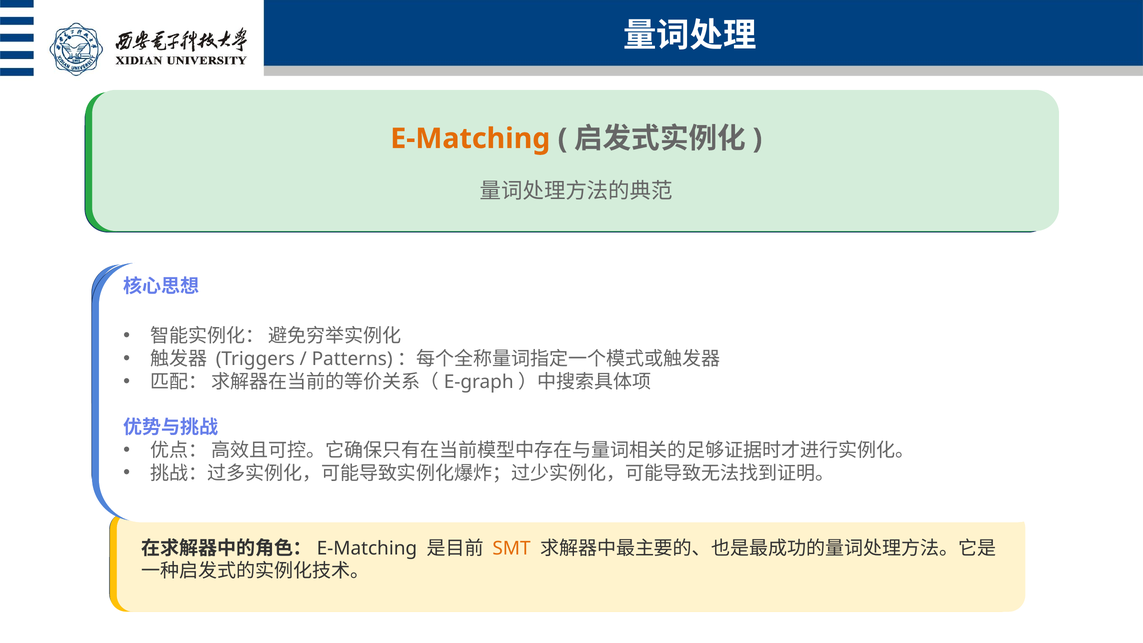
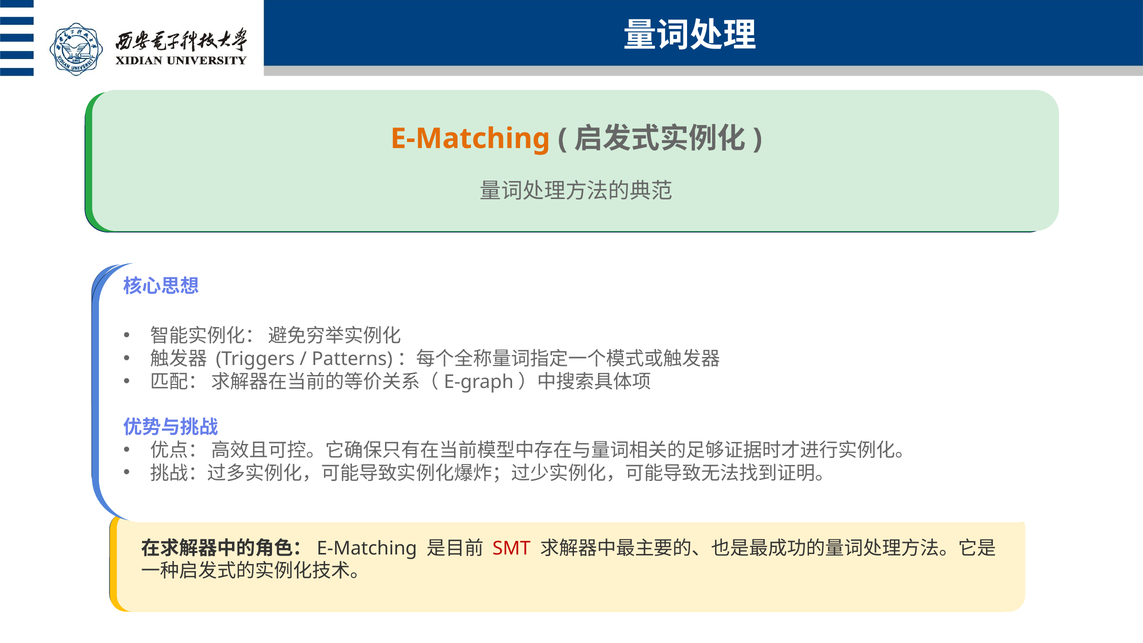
SMT colour: orange -> red (512, 548)
